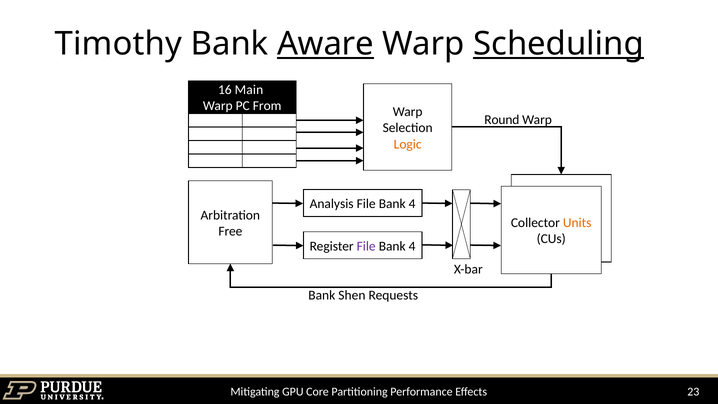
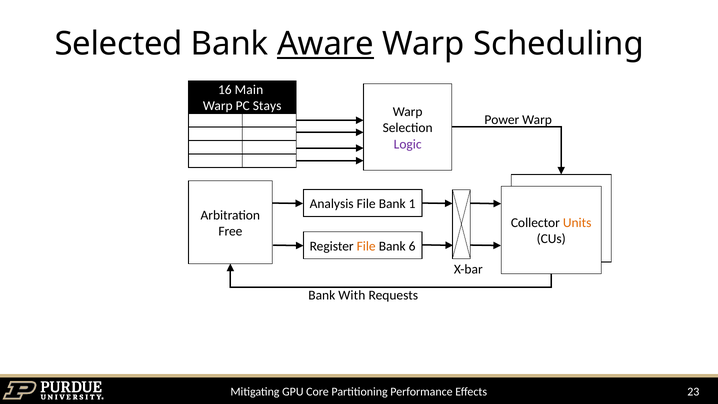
Timothy: Timothy -> Selected (119, 44)
Scheduling underline: present -> none (559, 44)
From: From -> Stays (267, 106)
Round: Round -> Power (502, 120)
Logic colour: orange -> purple (408, 144)
4: 4 -> 1 (412, 204)
File colour: purple -> orange (366, 246)
4: 4 -> 6 (412, 246)
Shen: Shen -> With (352, 295)
